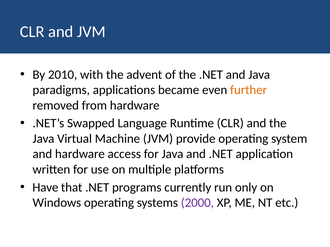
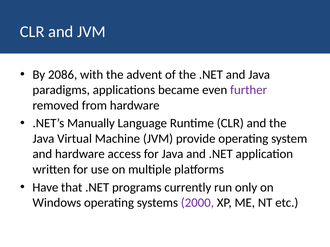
2010: 2010 -> 2086 (63, 75)
further colour: orange -> purple (249, 90)
Swapped: Swapped -> Manually (91, 124)
